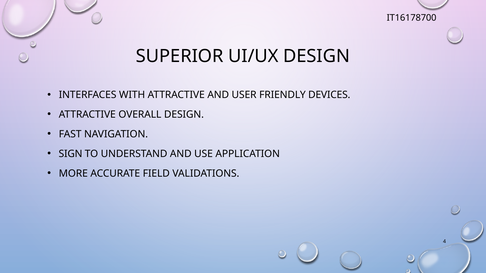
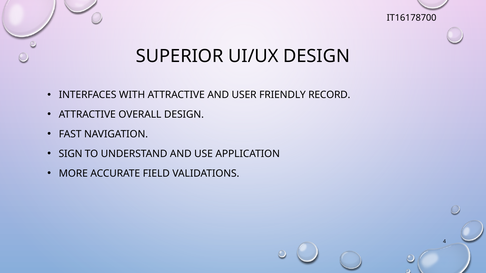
DEVICES: DEVICES -> RECORD (329, 95)
